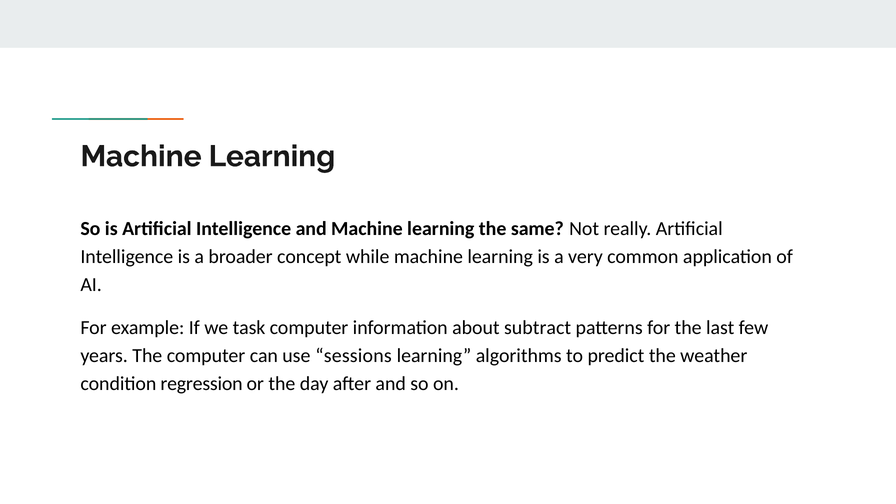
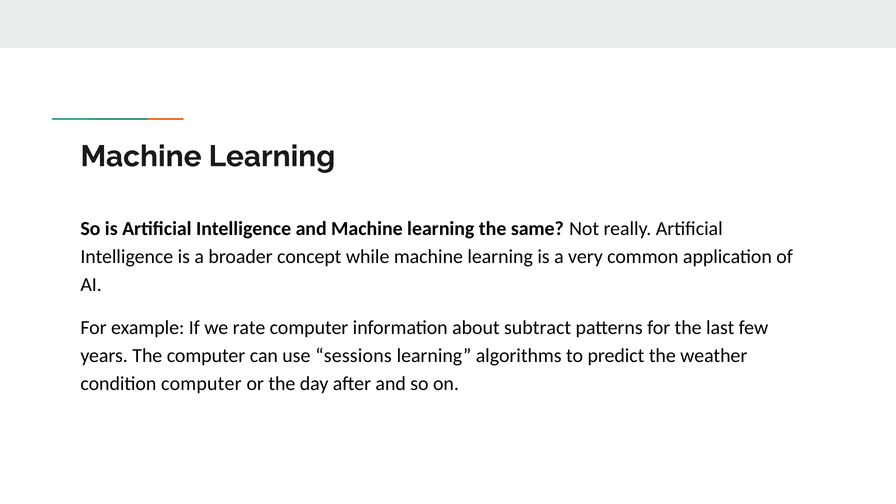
task: task -> rate (249, 328)
condition regression: regression -> computer (201, 384)
